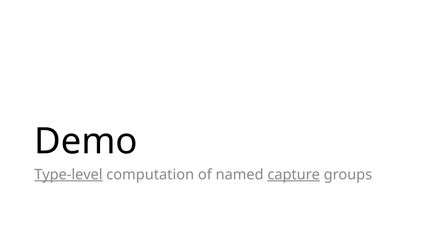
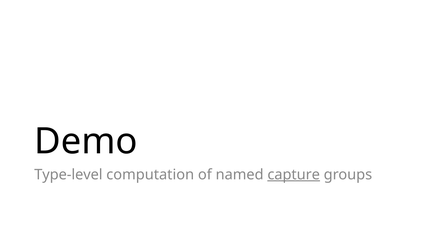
Type-level underline: present -> none (68, 175)
